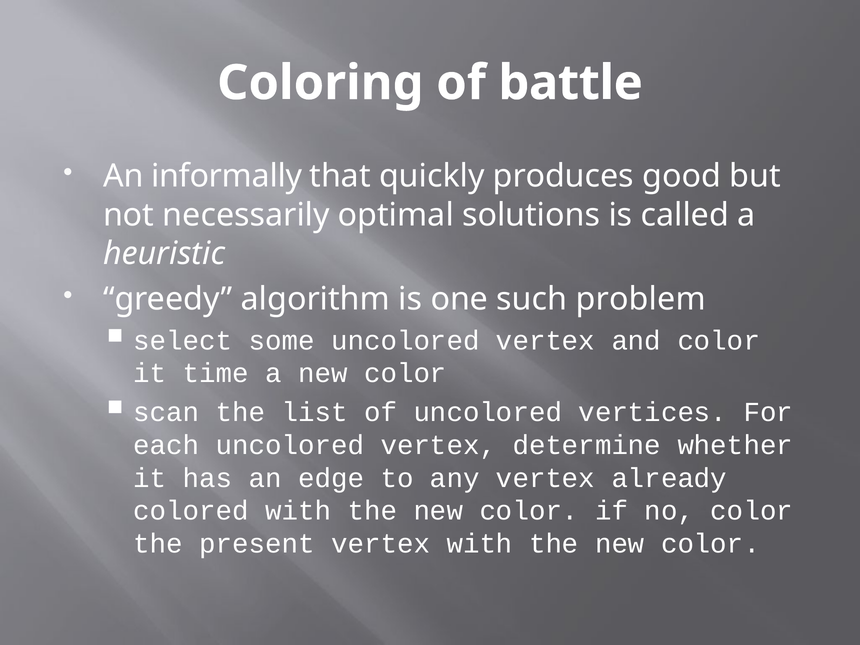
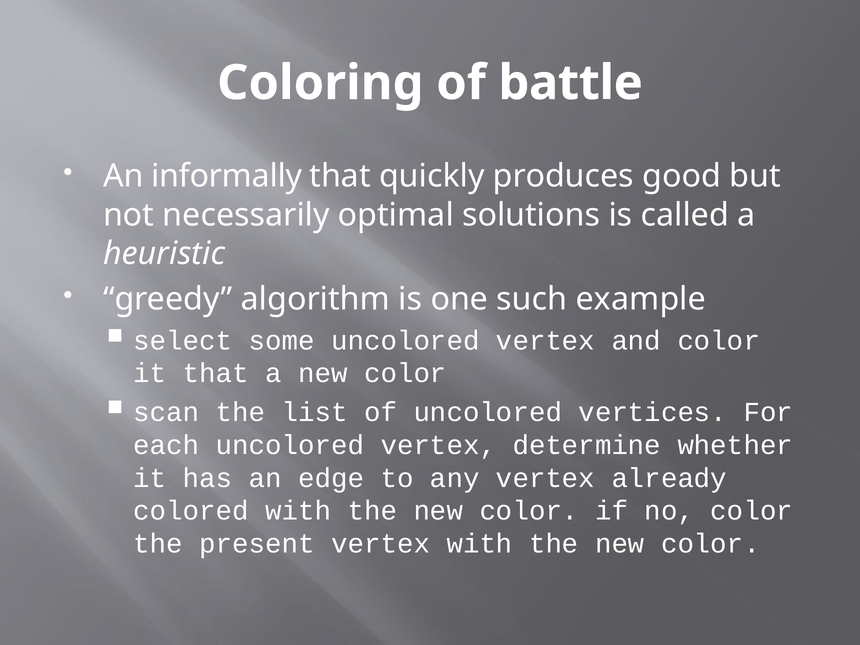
problem: problem -> example (641, 299)
it time: time -> that (216, 373)
